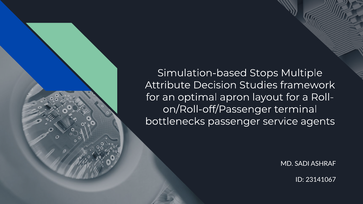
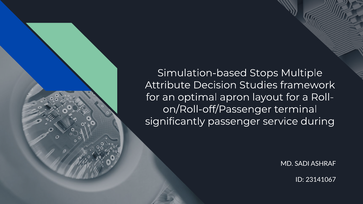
bottlenecks: bottlenecks -> significantly (175, 121)
agents: agents -> during (318, 121)
